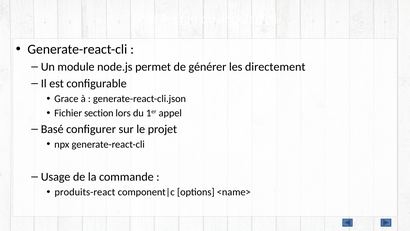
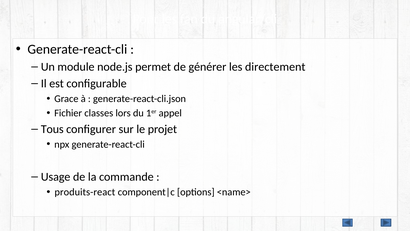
section: section -> classes (99, 113)
Basé: Basé -> Tous (52, 129)
